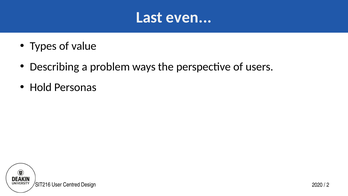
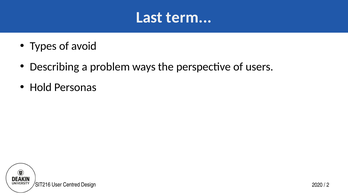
even: even -> term (189, 17)
value: value -> avoid (84, 46)
